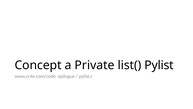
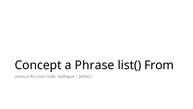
Private: Private -> Phrase (95, 65)
Pylist: Pylist -> From (159, 65)
